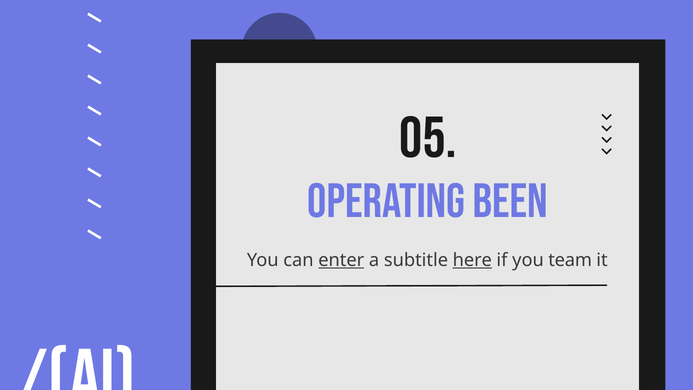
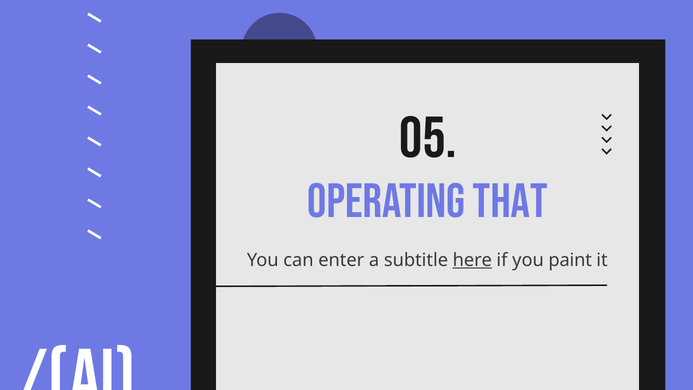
BEEN: BEEN -> THAT (510, 201)
enter underline: present -> none (341, 260)
team: team -> paint (570, 260)
